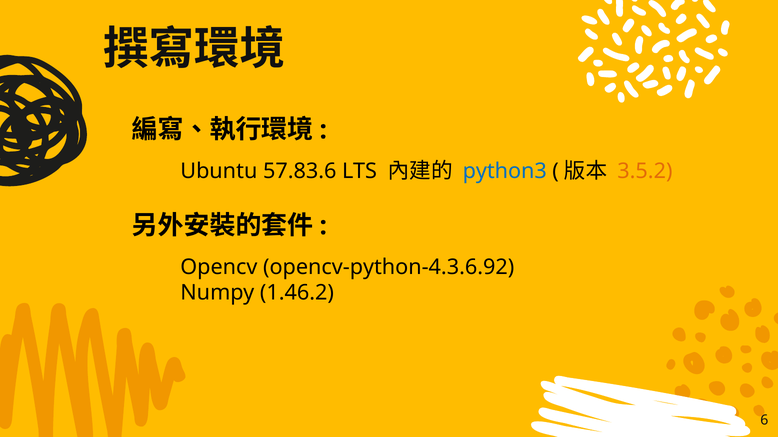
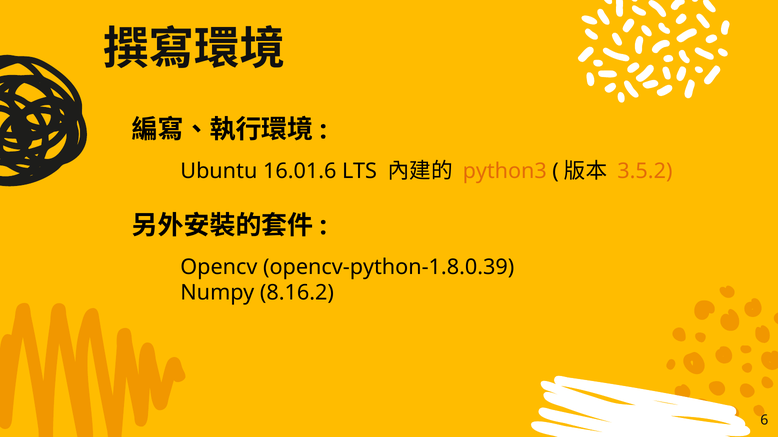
57.83.6: 57.83.6 -> 16.01.6 (300, 171)
python3 colour: blue -> orange (505, 171)
opencv-python-4.3.6.92: opencv-python-4.3.6.92 -> opencv-python-1.8.0.39 (389, 267)
1.46.2: 1.46.2 -> 8.16.2 (297, 293)
